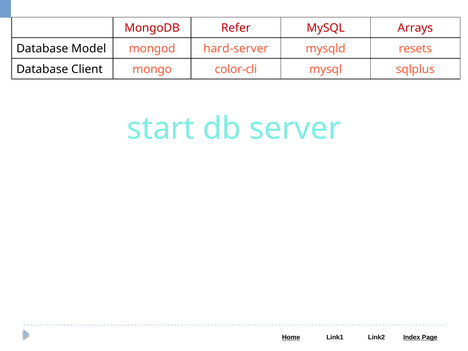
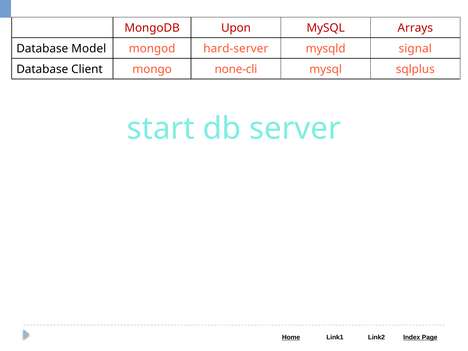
Refer: Refer -> Upon (236, 28)
resets: resets -> signal (415, 49)
color-cli: color-cli -> none-cli (236, 69)
